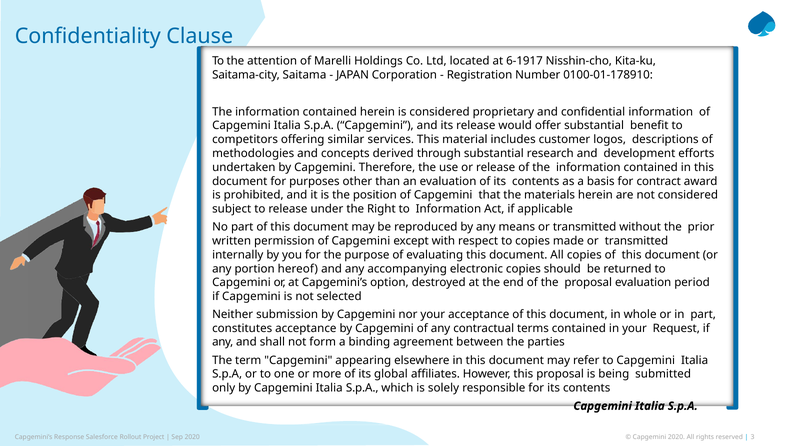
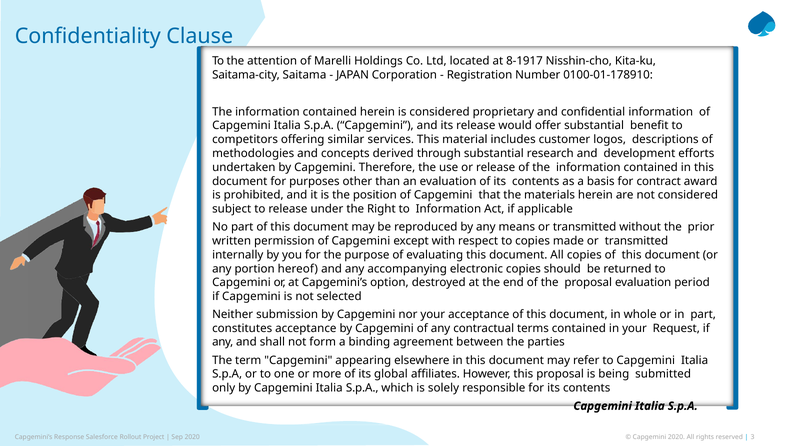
6-1917: 6-1917 -> 8-1917 (524, 61)
